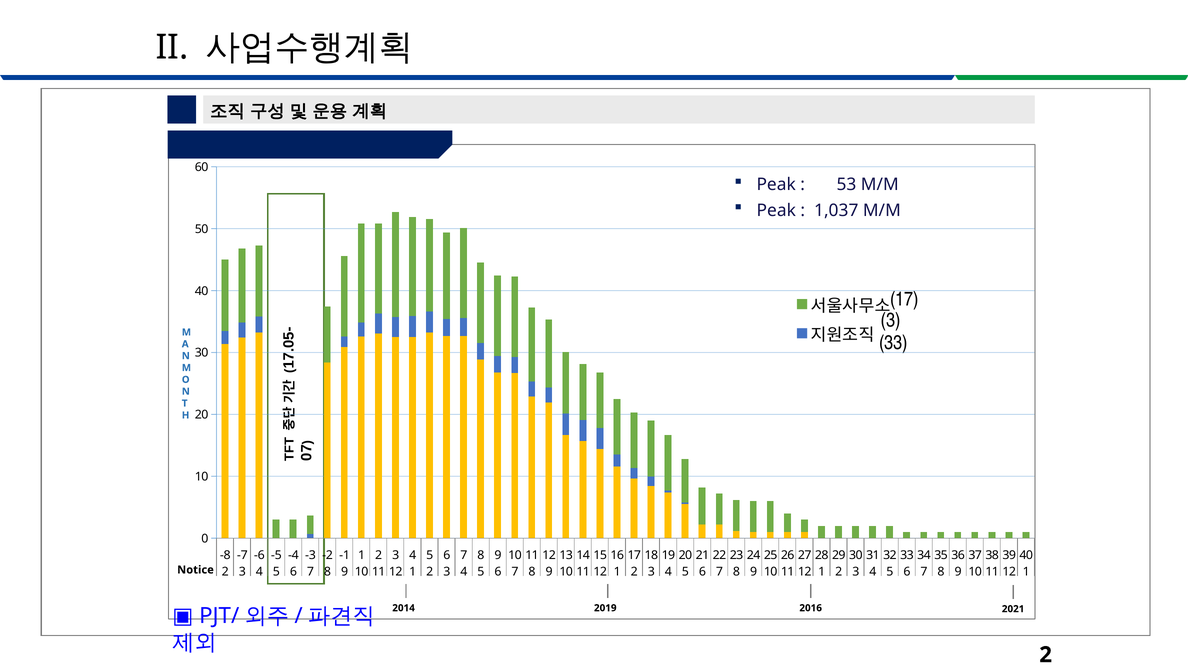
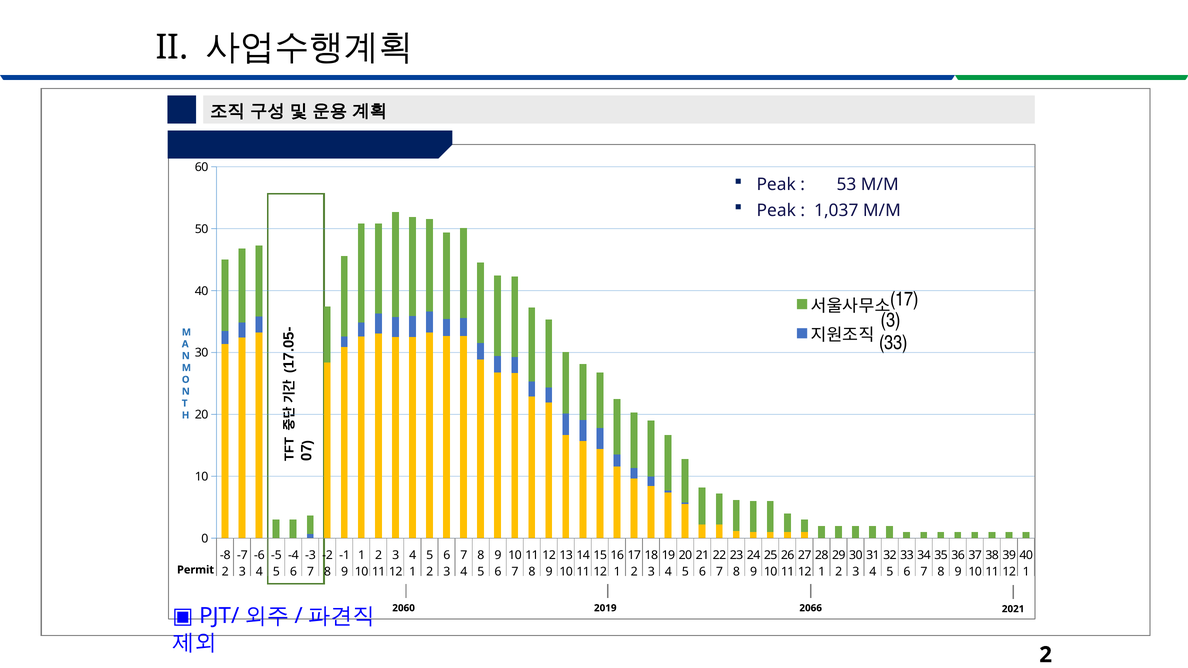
Notice: Notice -> Permit (196, 570)
2014: 2014 -> 2060 (404, 608)
2016: 2016 -> 2066 (811, 608)
